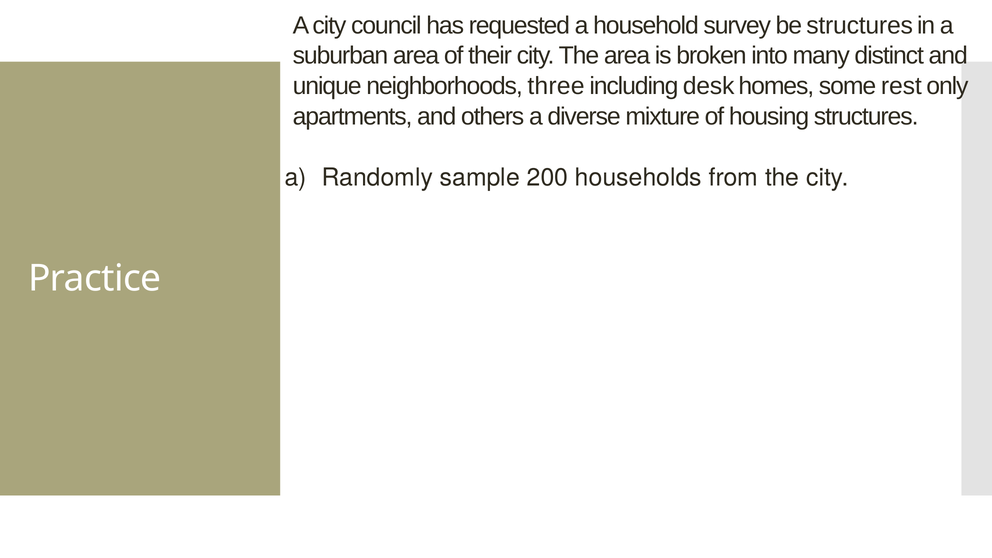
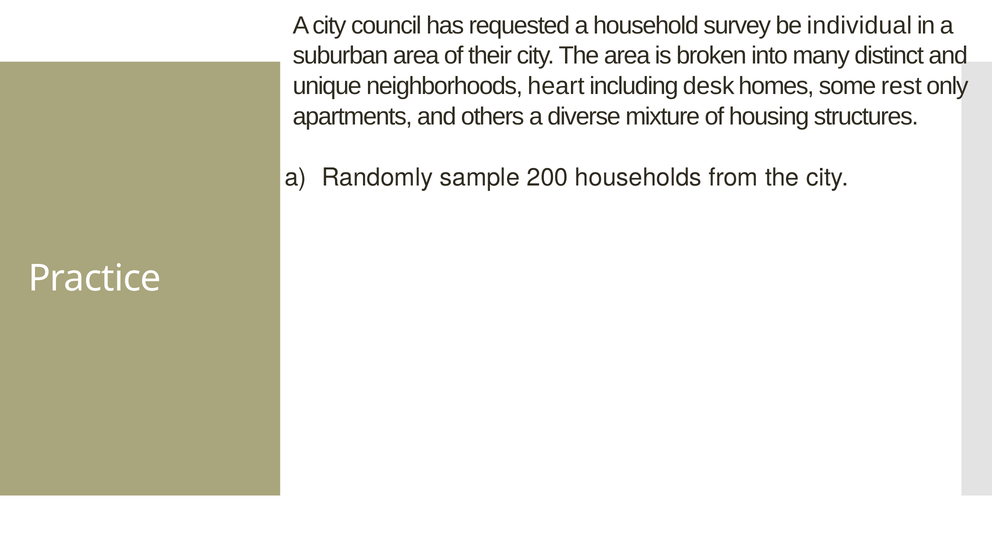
be structures: structures -> individual (859, 25)
three: three -> heart (556, 86)
